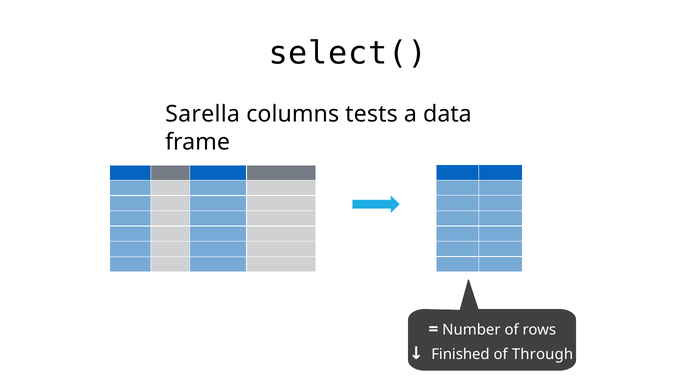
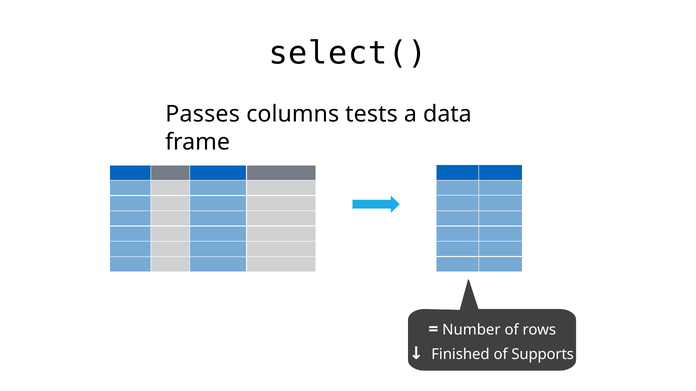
Sarella: Sarella -> Passes (203, 114)
Through: Through -> Supports (543, 355)
